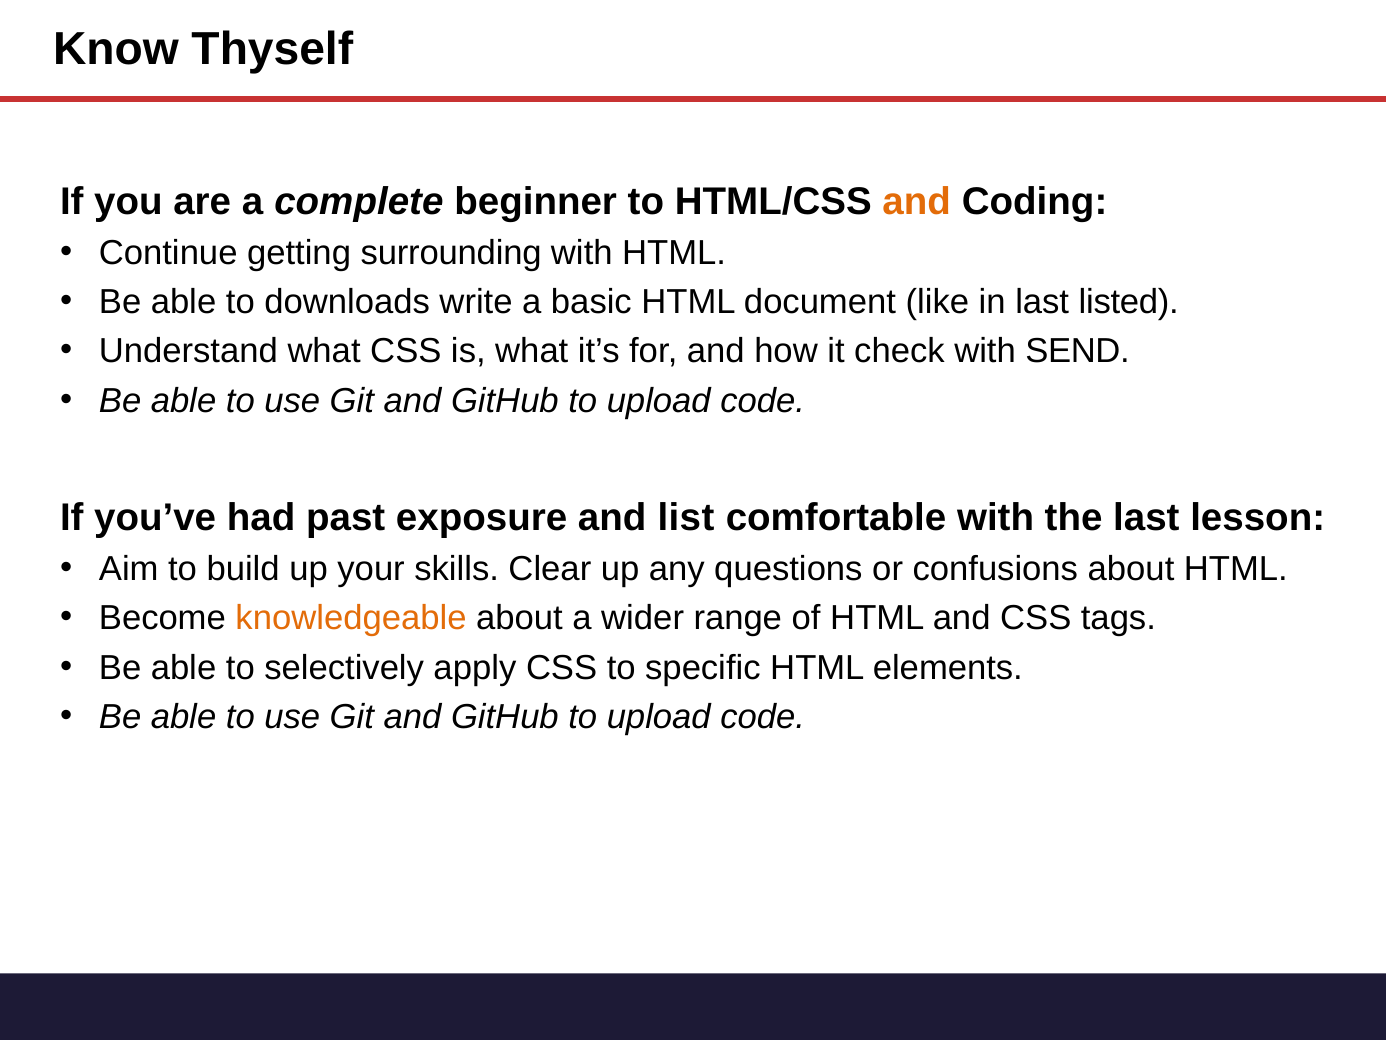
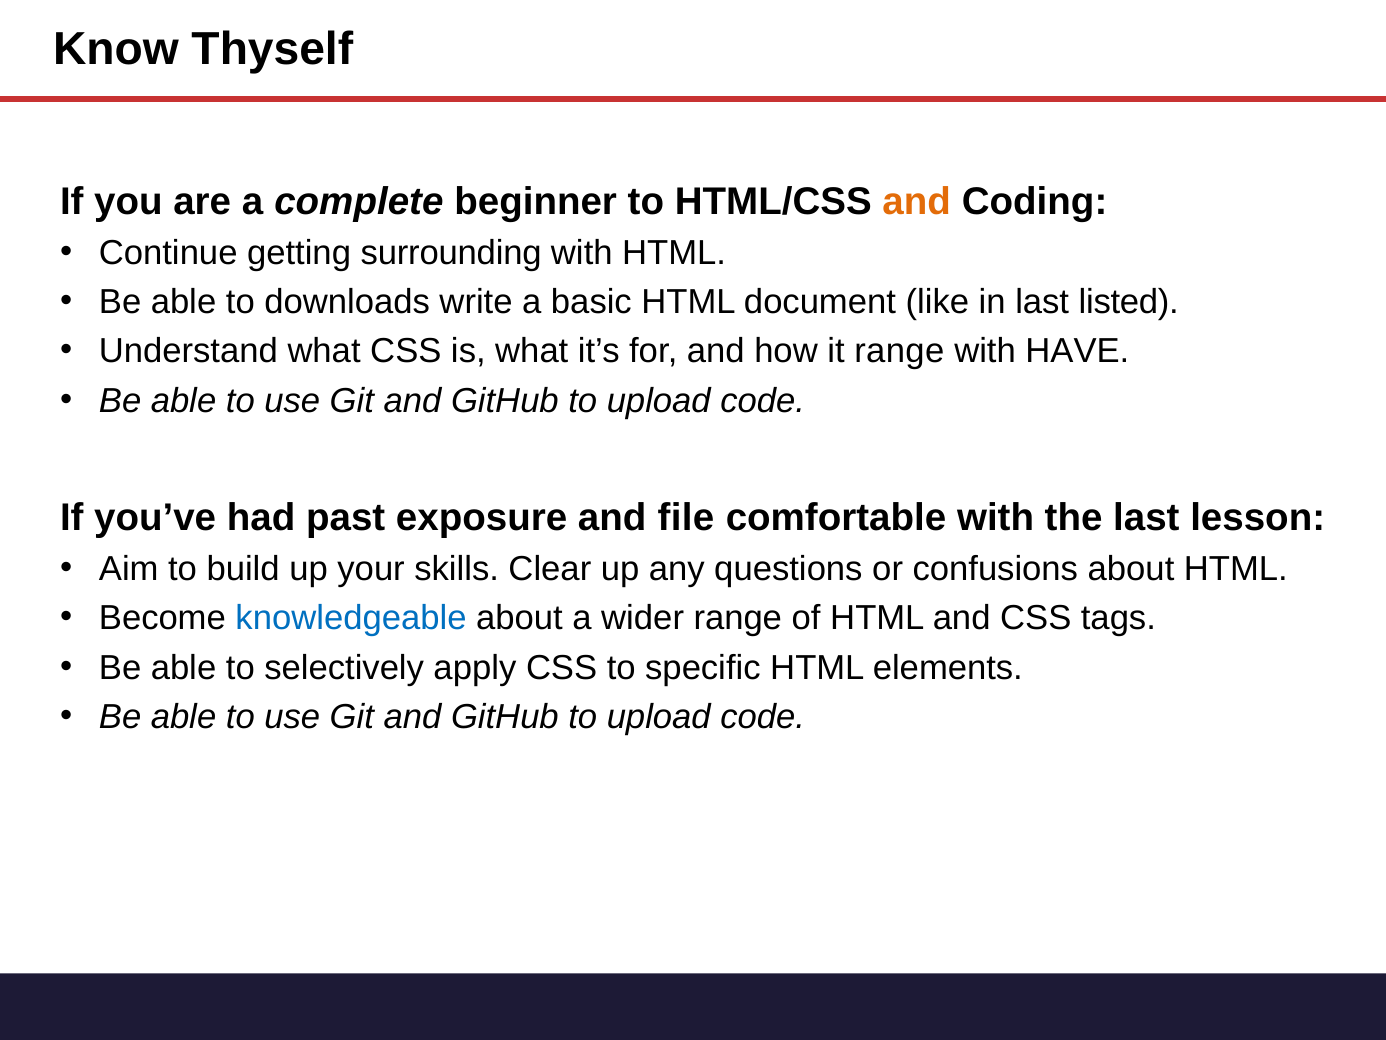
it check: check -> range (899, 351)
SEND: SEND -> HAVE (1077, 351)
list: list -> file (686, 517)
knowledgeable colour: orange -> blue (351, 618)
